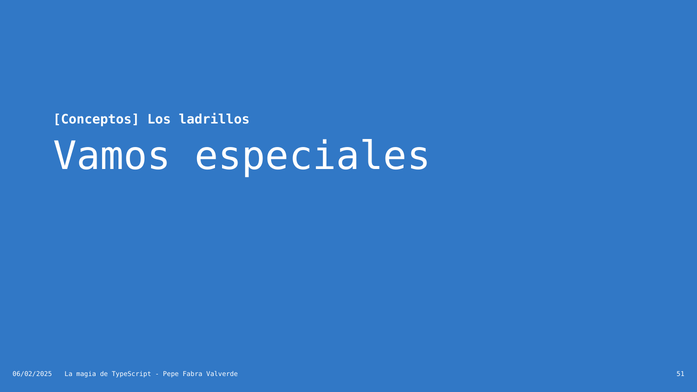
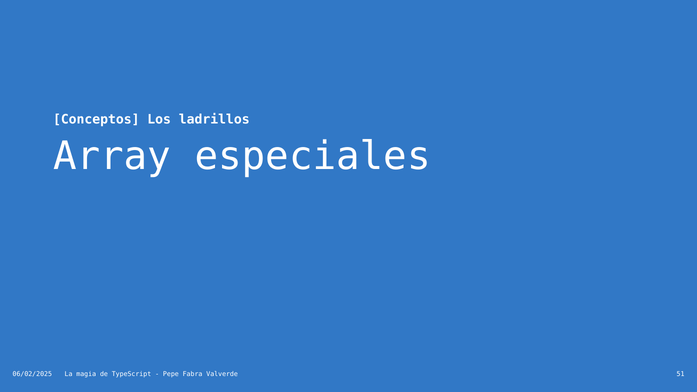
Vamos: Vamos -> Array (112, 156)
